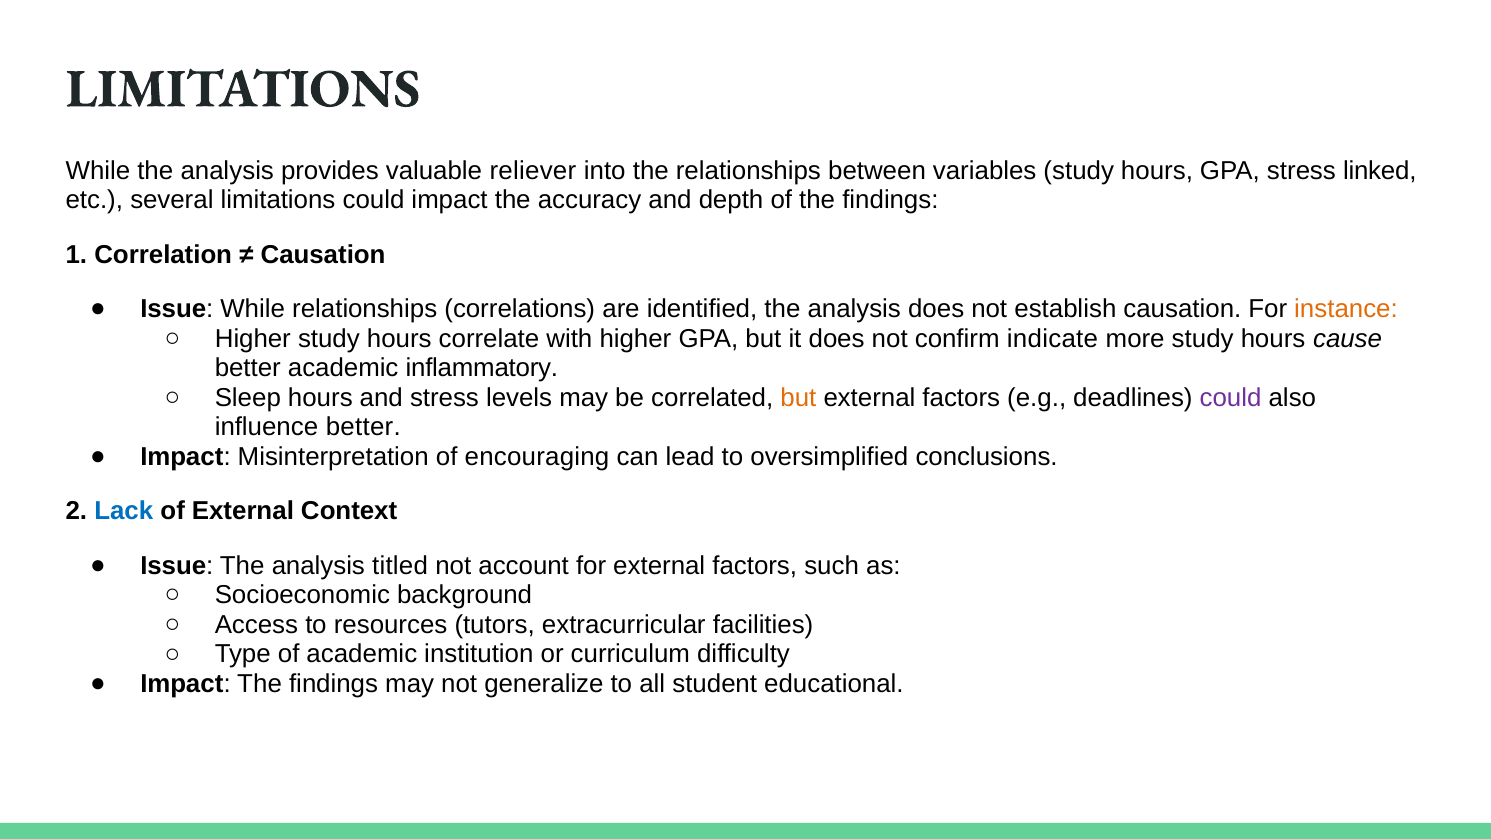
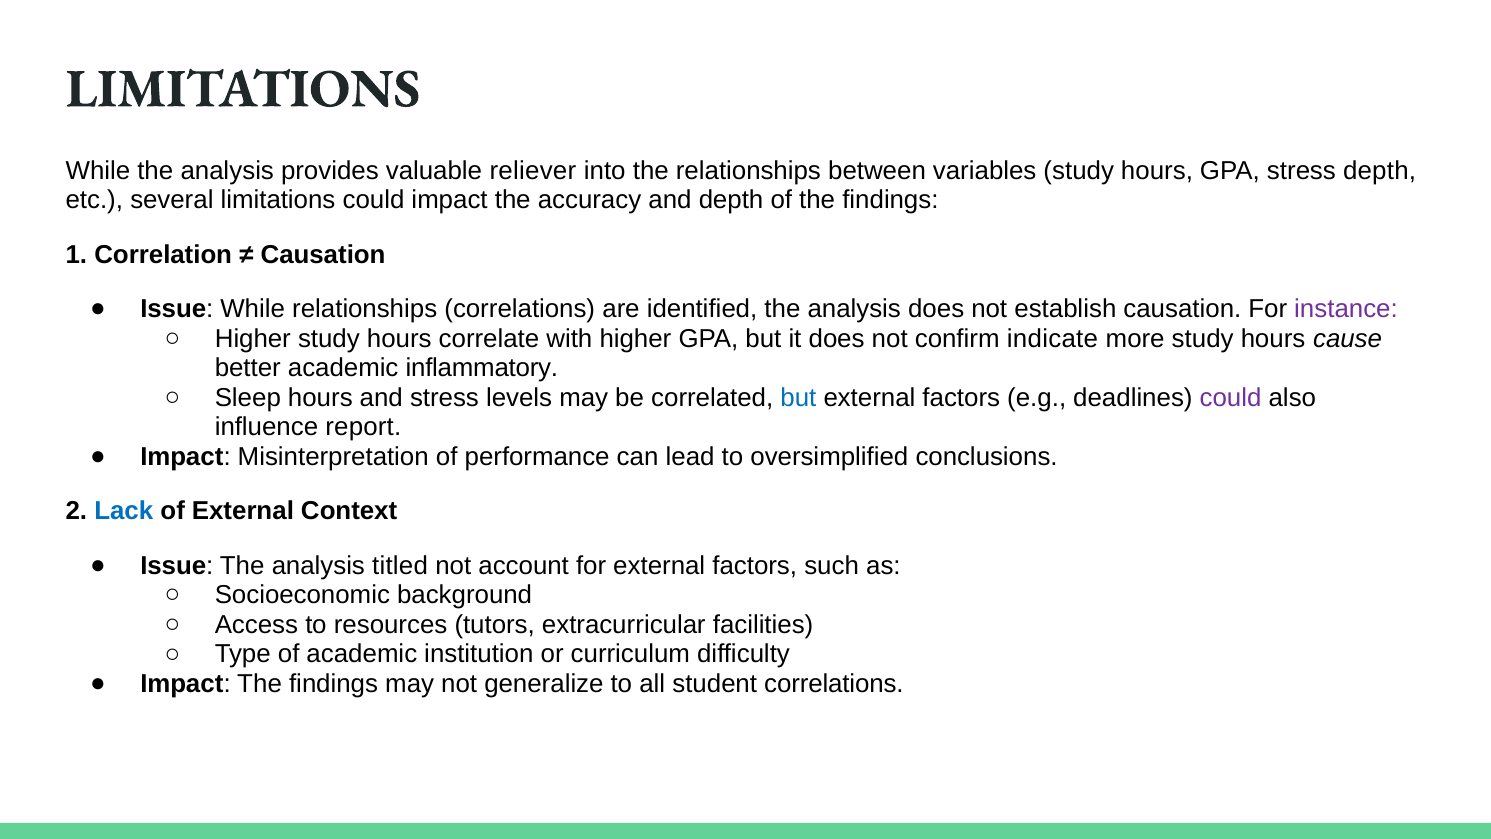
stress linked: linked -> depth (1380, 171)
instance colour: orange -> purple (1346, 309)
but colour: orange -> blue (798, 398)
influence better: better -> report (363, 427)
encouraging: encouraging -> performance (537, 457)
student educational: educational -> correlations (834, 683)
